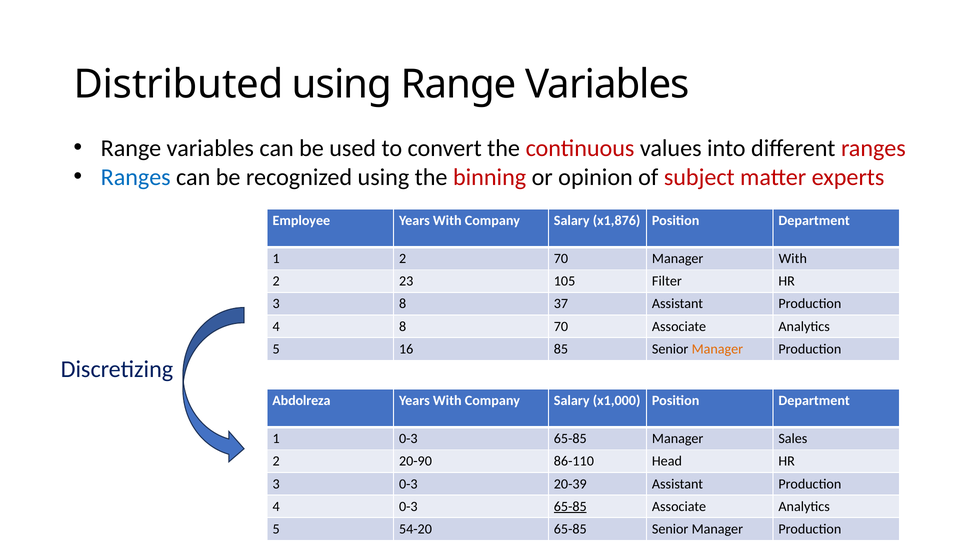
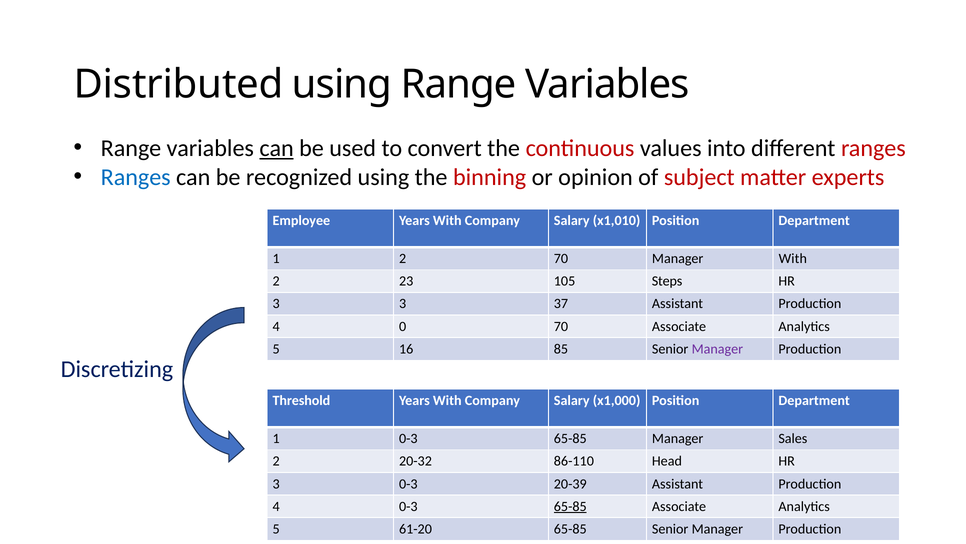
can underline: none -> present (277, 148)
x1,876: x1,876 -> x1,010 (617, 220)
Filter: Filter -> Steps (667, 281)
3 8: 8 -> 3 (403, 303)
4 8: 8 -> 0 (403, 326)
Manager colour: orange -> purple (717, 349)
Abdolreza: Abdolreza -> Threshold (301, 400)
20-90: 20-90 -> 20-32 (415, 461)
54-20: 54-20 -> 61-20 (415, 529)
